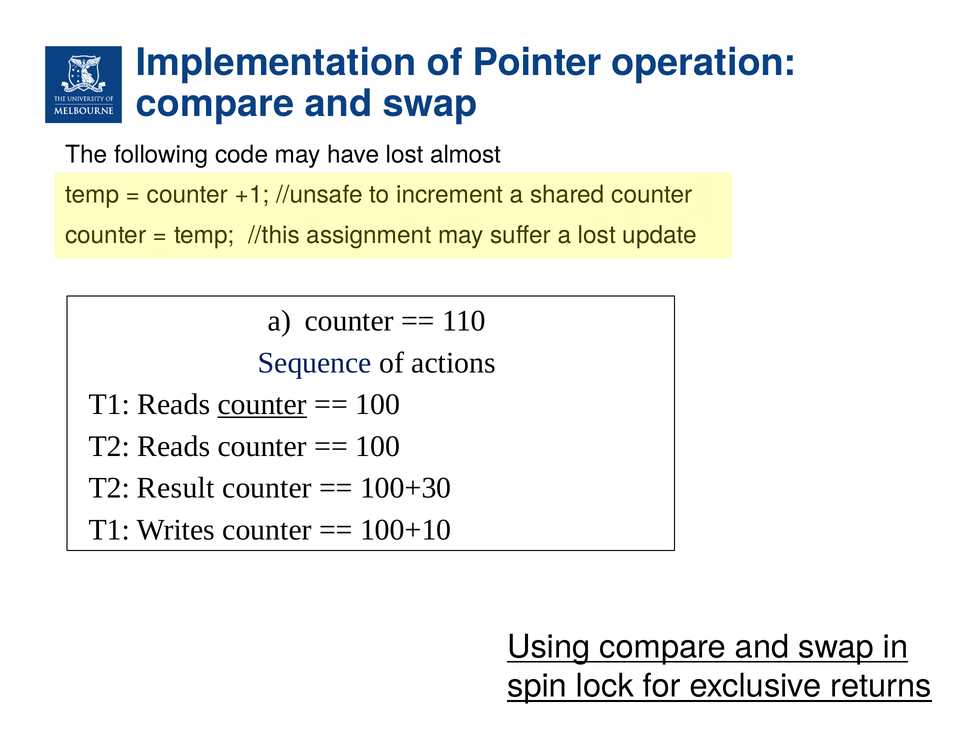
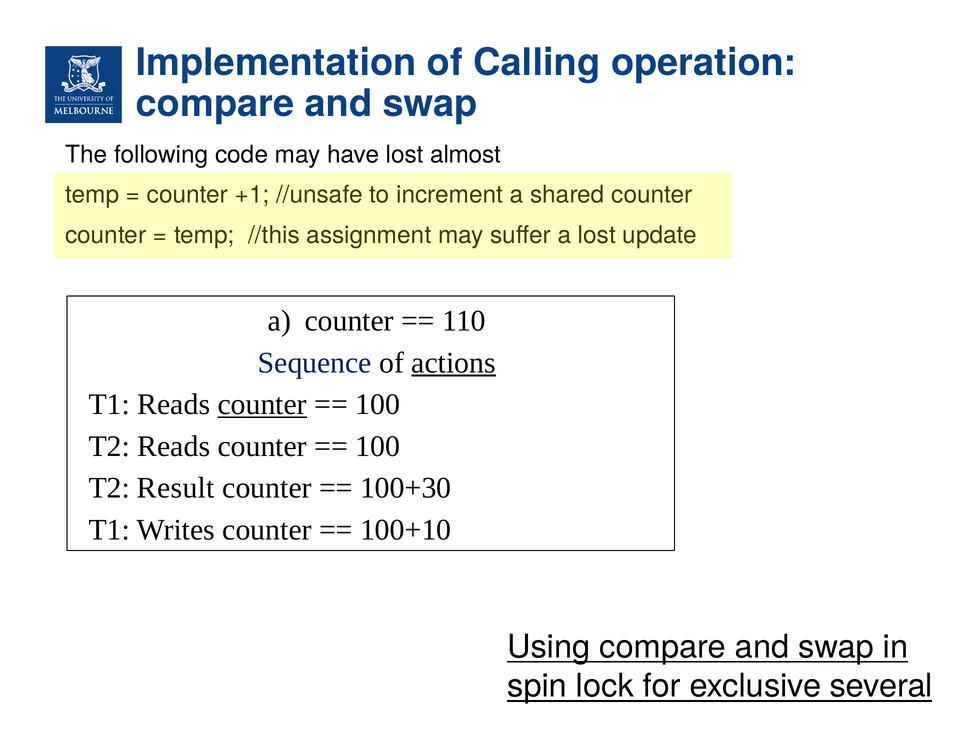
Pointer: Pointer -> Calling (537, 63)
actions underline: none -> present (454, 363)
returns: returns -> several (881, 686)
